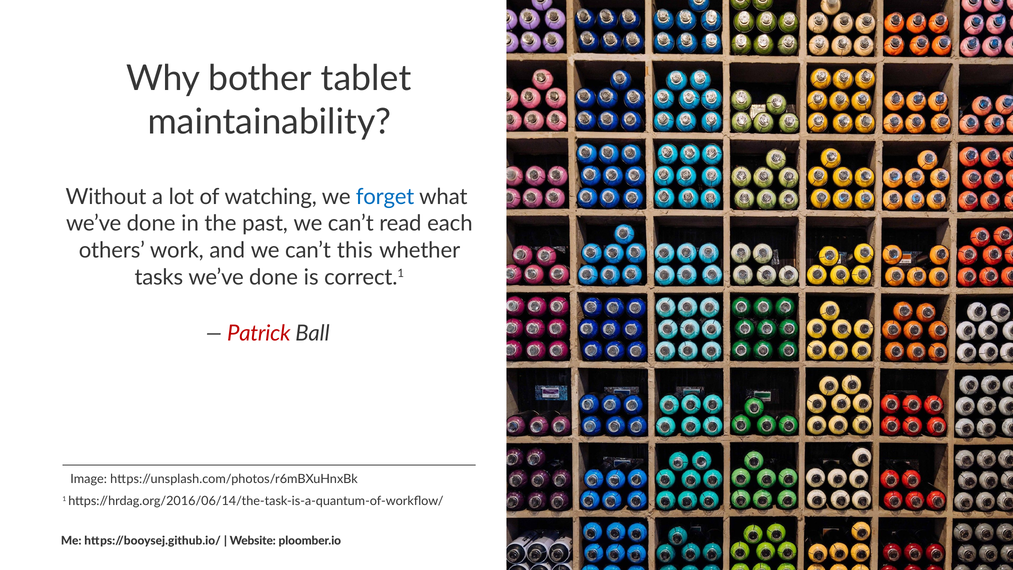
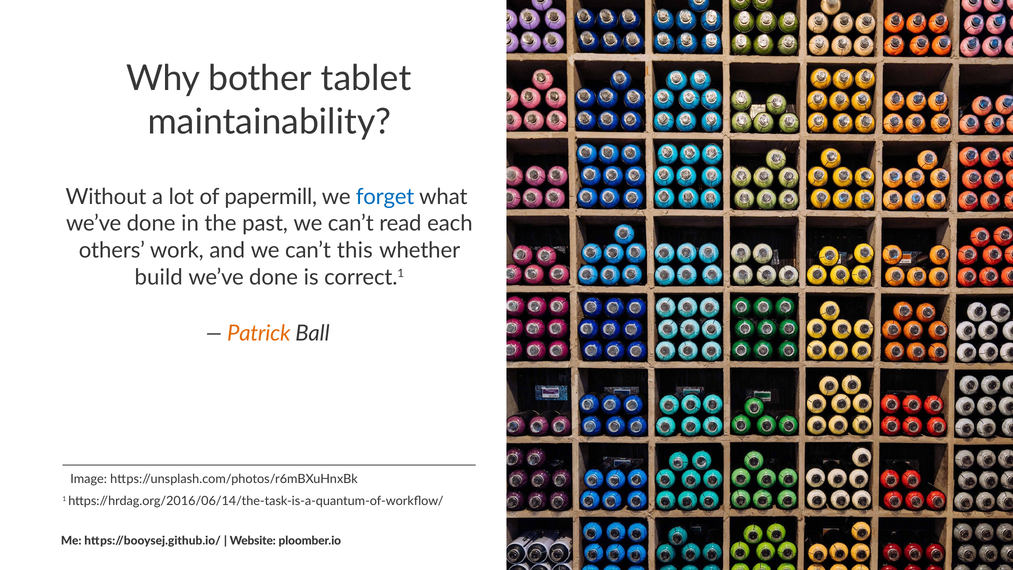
watching: watching -> papermill (271, 197)
tasks: tasks -> build (159, 277)
Patrick colour: red -> orange (259, 333)
